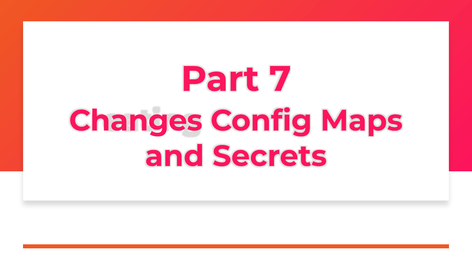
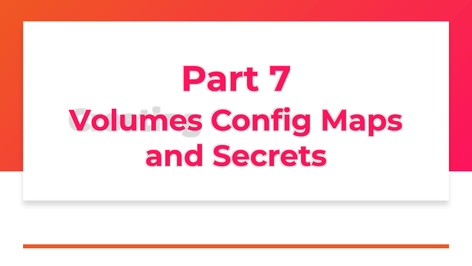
Changes: Changes -> Volumes (136, 121)
